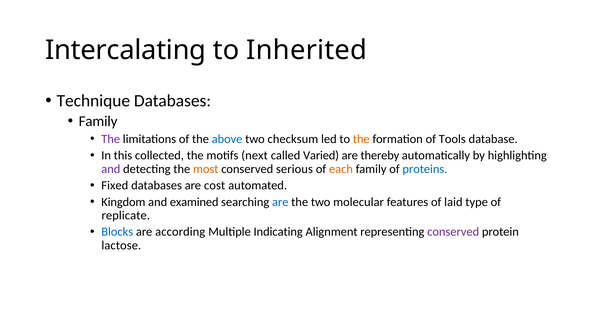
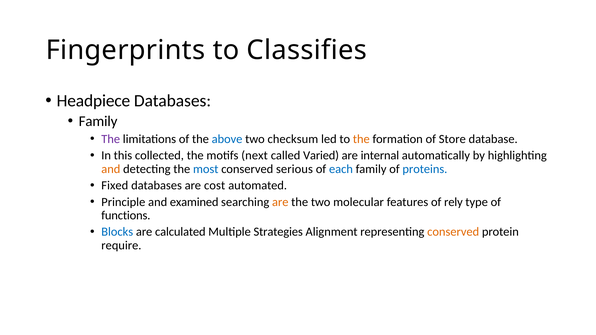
Intercalating: Intercalating -> Fingerprints (125, 50)
Inherited: Inherited -> Classifies (307, 50)
Technique: Technique -> Headpiece (93, 101)
Tools: Tools -> Store (452, 139)
thereby: thereby -> internal (380, 156)
and colour: purple -> orange (111, 169)
most colour: orange -> blue (206, 169)
each colour: orange -> blue (341, 169)
Kingdom: Kingdom -> Principle (123, 202)
are colour: blue -> orange (280, 202)
laid: laid -> rely (453, 202)
replicate: replicate -> functions (126, 216)
according: according -> calculated (180, 232)
Indicating: Indicating -> Strategies (278, 232)
conserved colour: purple -> orange (453, 232)
lactose: lactose -> require (121, 245)
